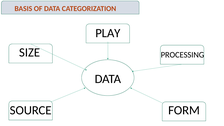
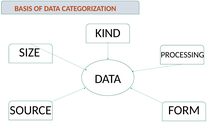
PLAY: PLAY -> KIND (108, 33)
